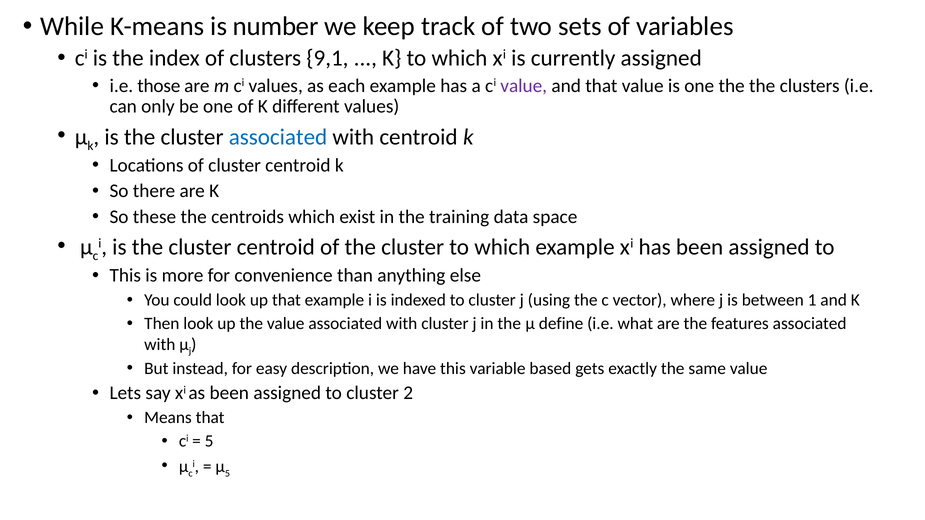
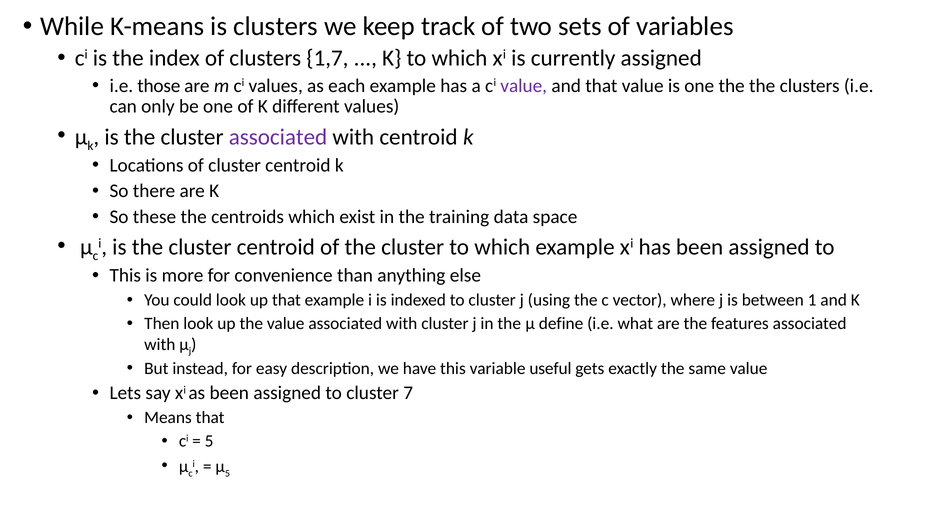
is number: number -> clusters (276, 26)
9,1: 9,1 -> 1,7 (327, 58)
associated colour: blue -> purple (278, 137)
based: based -> useful (550, 369)
2: 2 -> 7 (408, 393)
